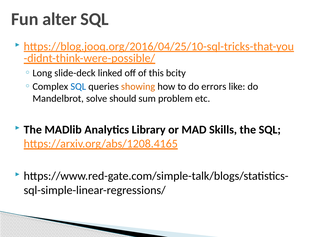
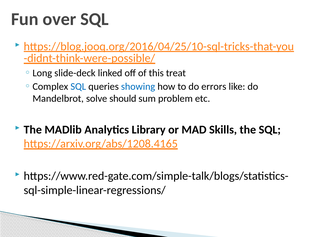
alter: alter -> over (59, 19)
bcity: bcity -> treat (176, 73)
showing colour: orange -> blue (138, 86)
